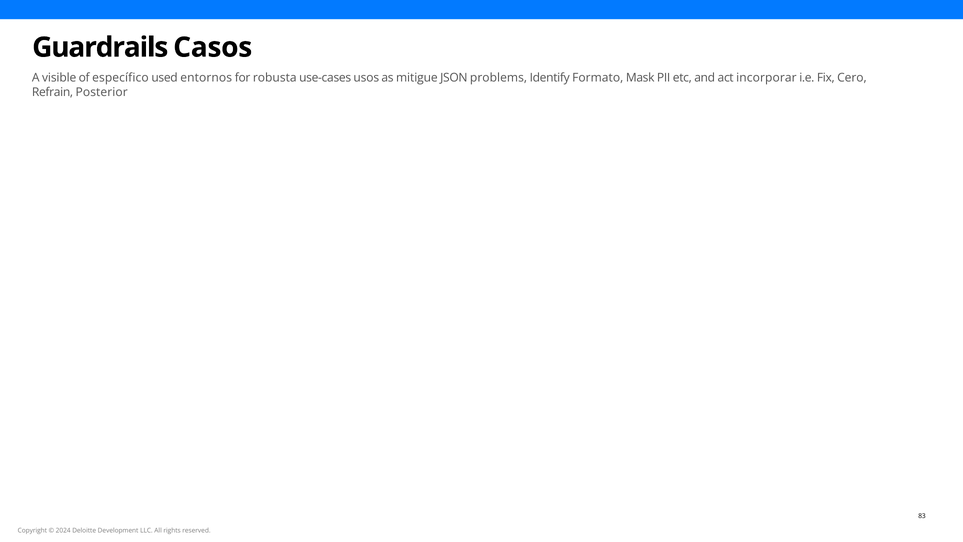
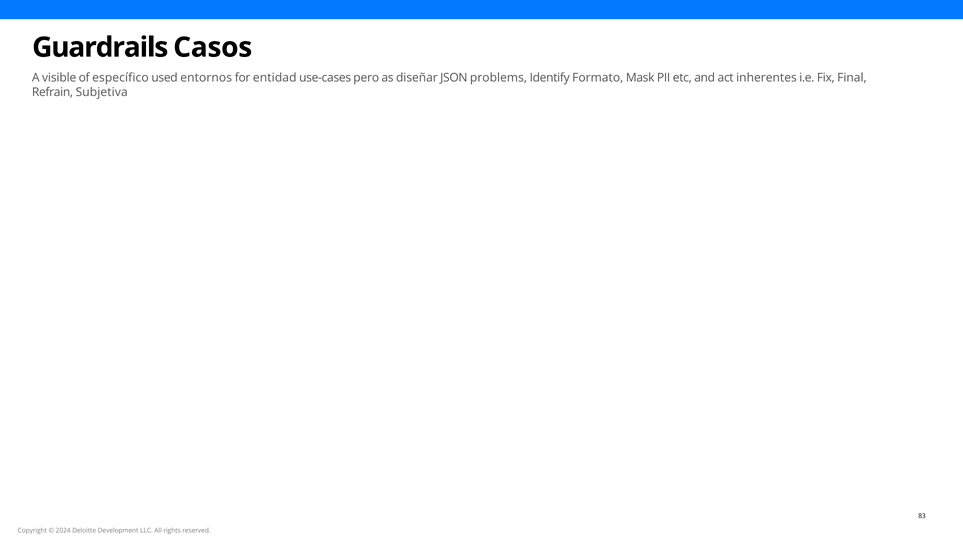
robusta: robusta -> entidad (275, 78)
usos: usos -> pero (366, 78)
mitigue: mitigue -> diseñar (417, 78)
incorporar: incorporar -> inherentes (766, 78)
Cero: Cero -> Final (852, 78)
Posterior: Posterior -> Subjetiva (102, 92)
